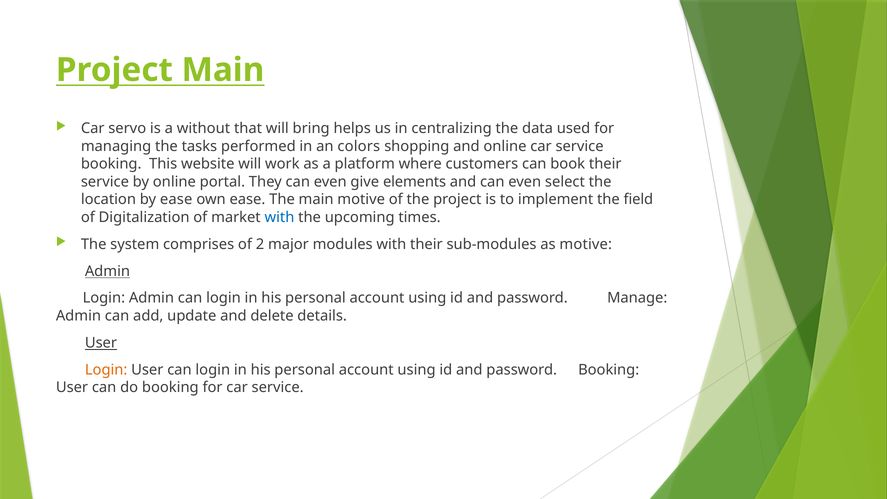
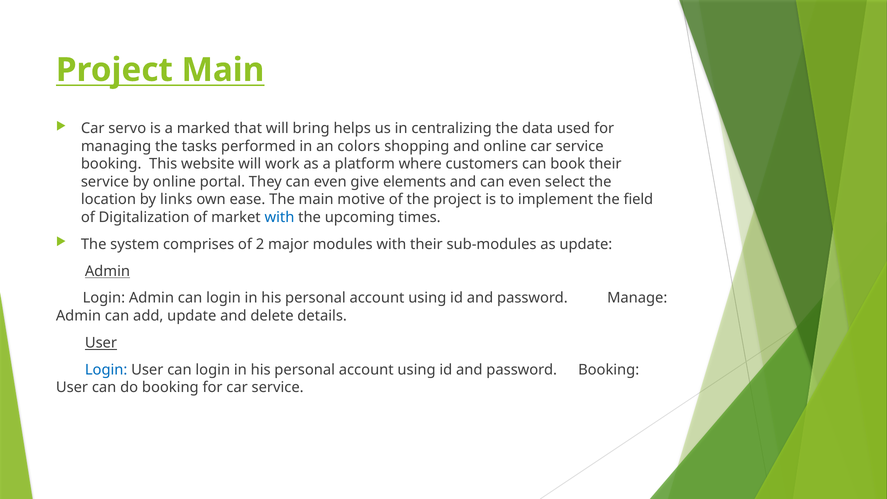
without: without -> marked (203, 128)
by ease: ease -> links (176, 199)
as motive: motive -> update (586, 244)
Login colour: orange -> blue (106, 370)
